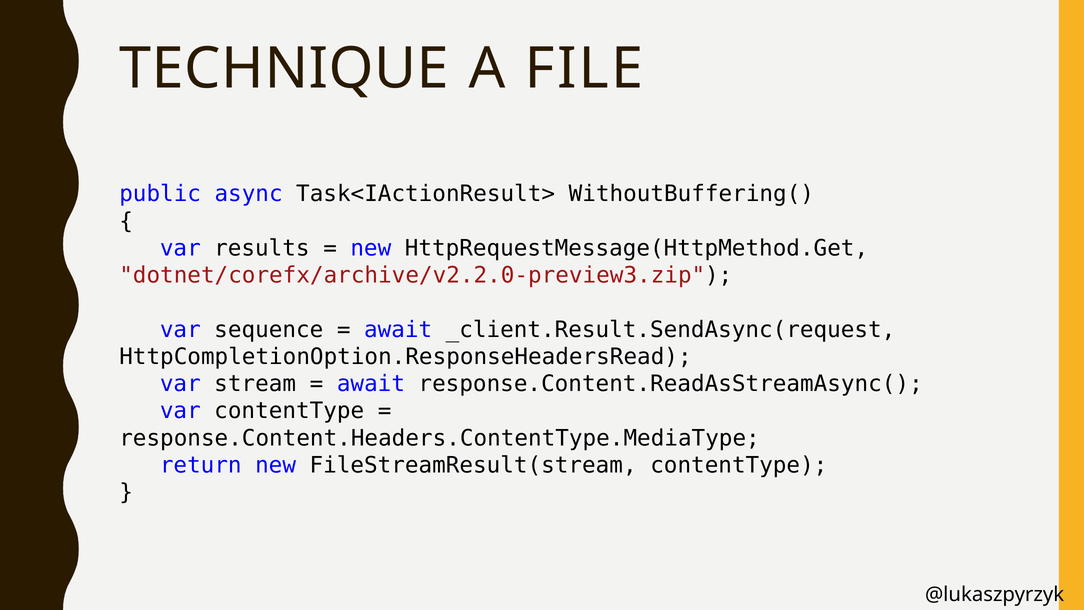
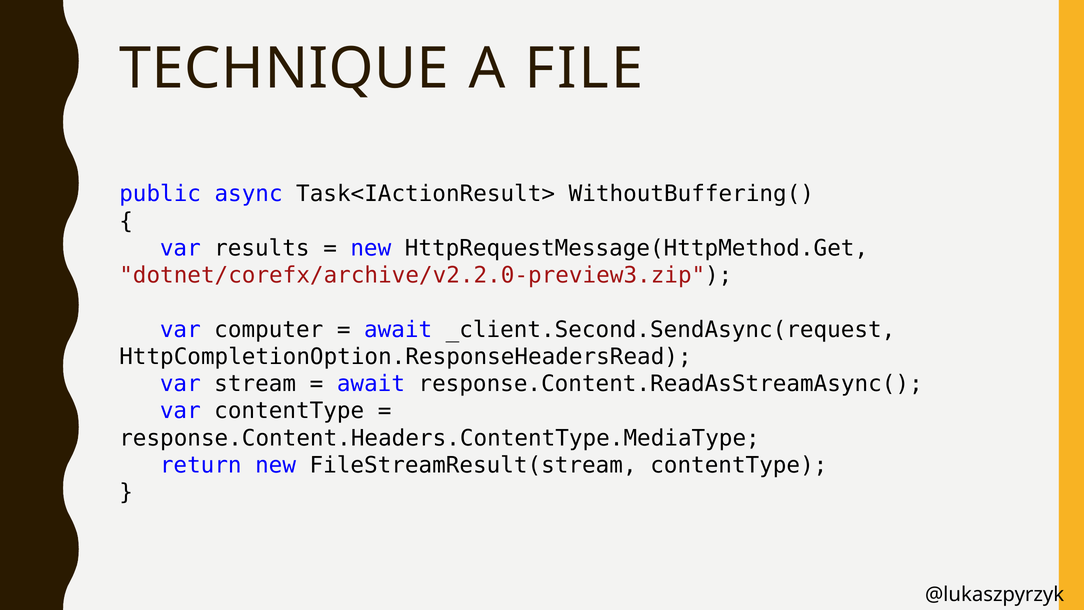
sequence: sequence -> computer (269, 329)
_client.Result.SendAsync(request: _client.Result.SendAsync(request -> _client.Second.SendAsync(request (670, 329)
